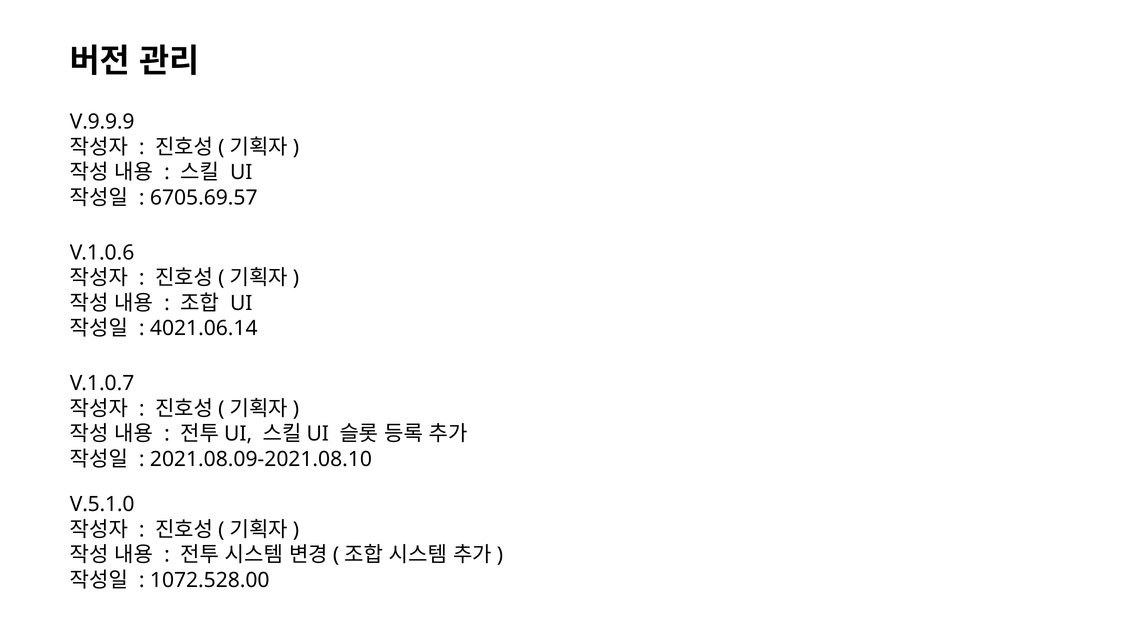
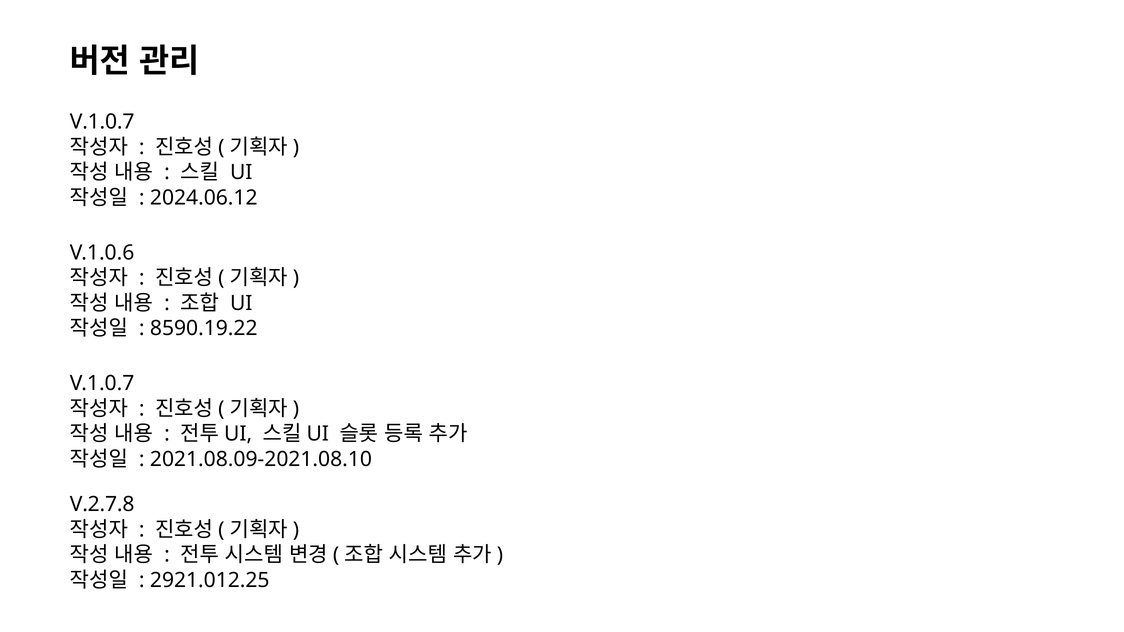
V.9.9.9: V.9.9.9 -> V.1.0.7 (102, 122)
6705.69.57: 6705.69.57 -> 2024.06.12 (204, 198)
4021.06.14: 4021.06.14 -> 8590.19.22 (204, 329)
V.5.1.0: V.5.1.0 -> V.2.7.8 (102, 505)
1072.528.00: 1072.528.00 -> 2921.012.25 (210, 580)
